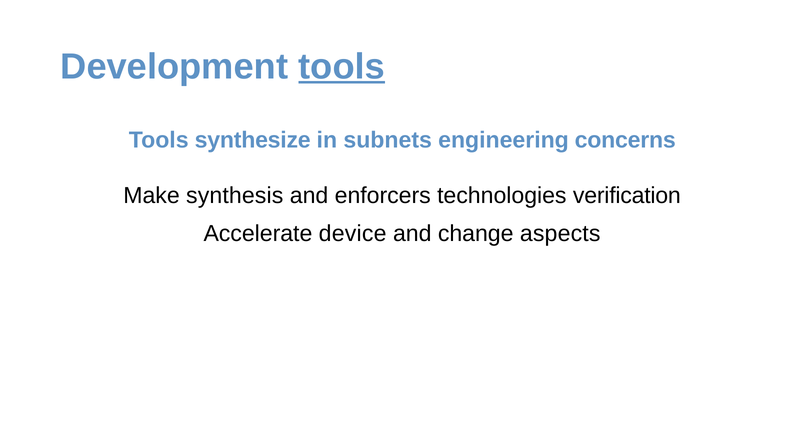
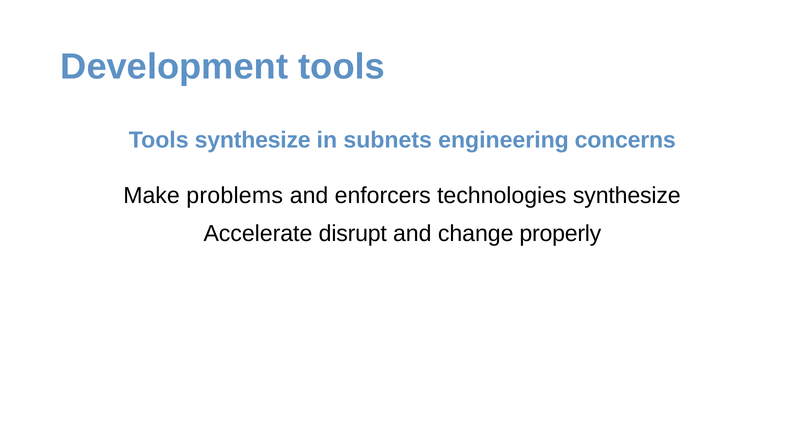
tools underline: present -> none (342, 67)
synthesis: synthesis -> problems (235, 195)
technologies verification: verification -> synthesize (627, 195)
device: device -> disrupt (353, 233)
aspects: aspects -> properly (560, 233)
